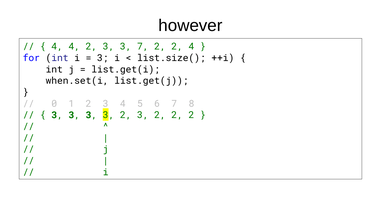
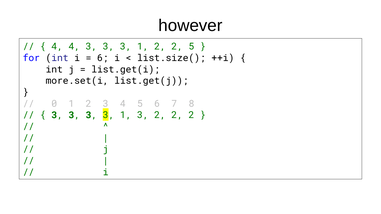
4 2: 2 -> 3 (91, 47)
7: 7 -> 1 (143, 47)
2 4: 4 -> 5 (191, 47)
3: 3 -> 6 (103, 58)
when.set(i: when.set(i -> more.set(i (77, 81)
2: 2 -> 1 (126, 115)
